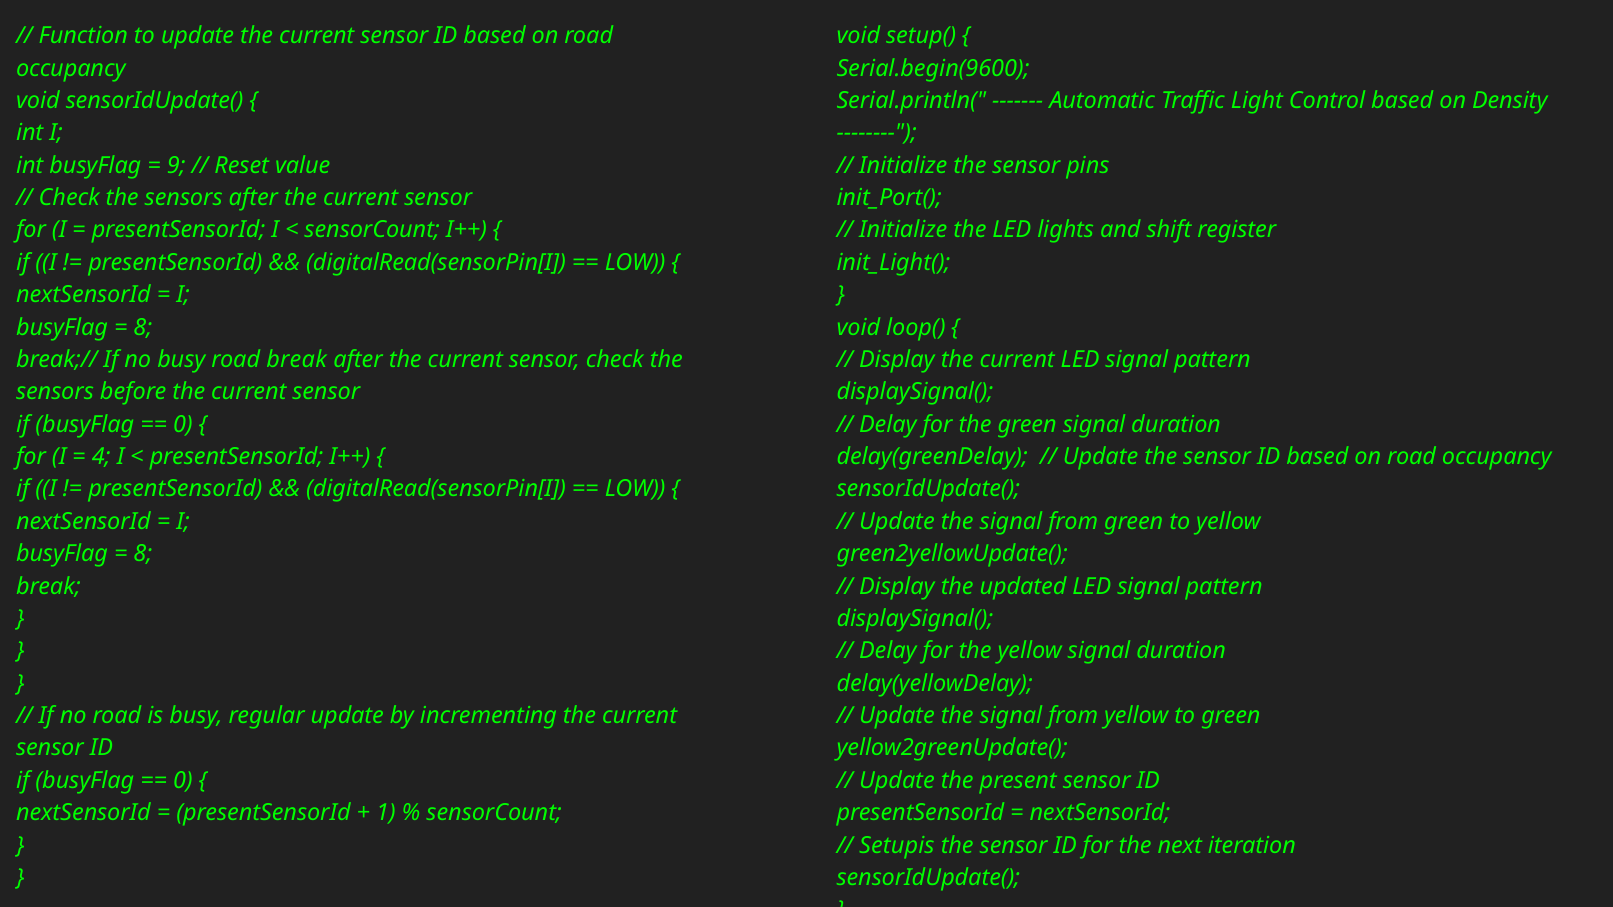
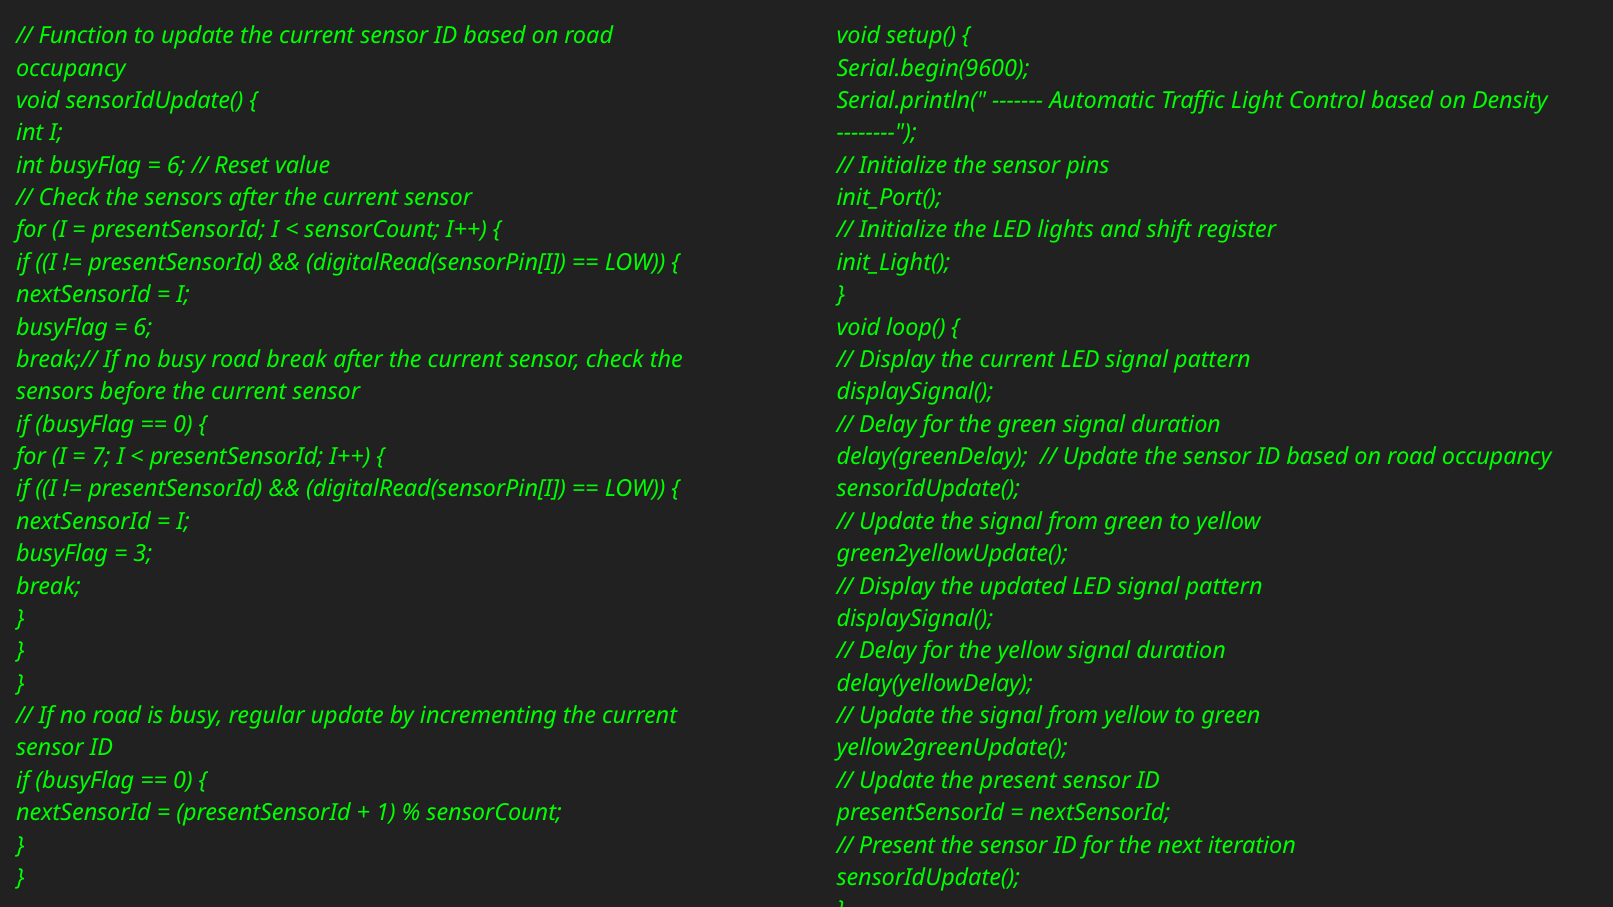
9: 9 -> 6 (176, 166)
8: 8 -> 6 (143, 327)
4: 4 -> 7 (101, 457)
8: 8 -> 3 (143, 554)
Setupis: Setupis -> Present (897, 846)
